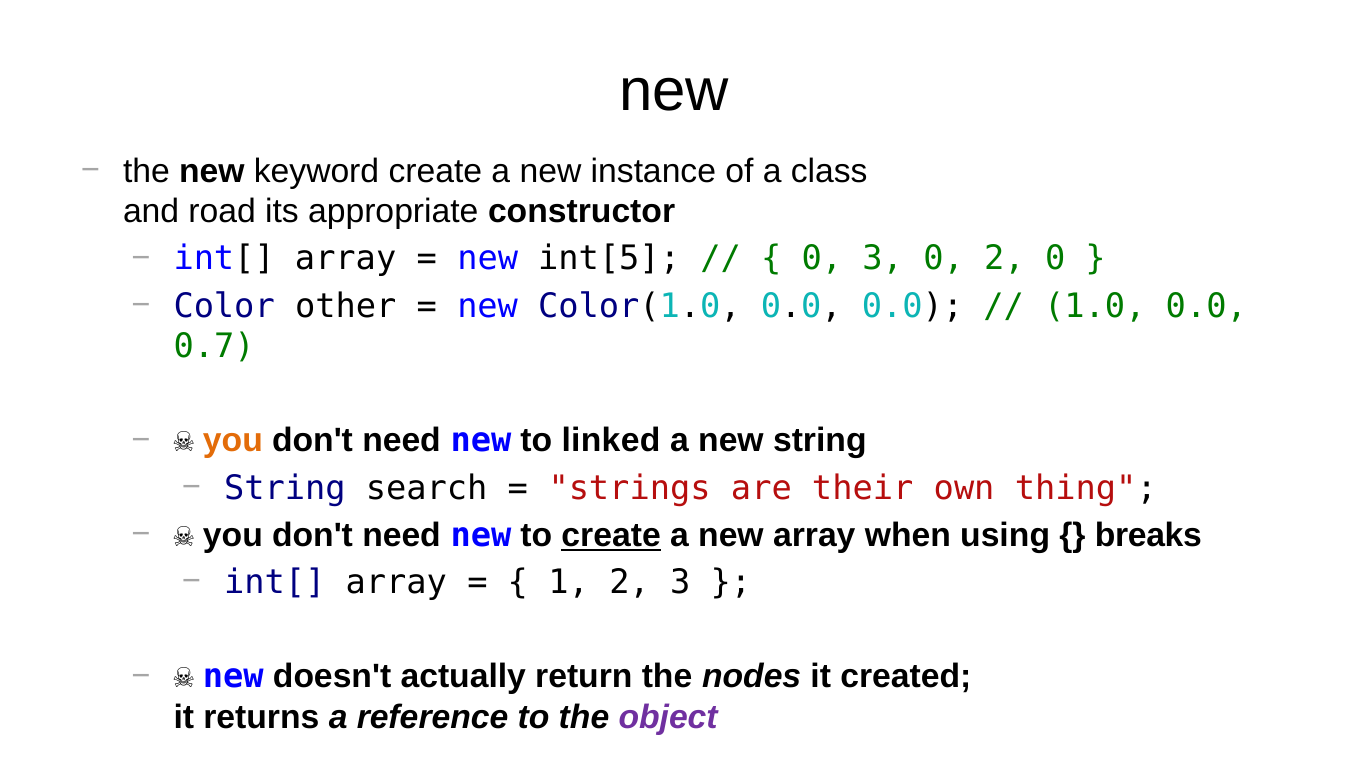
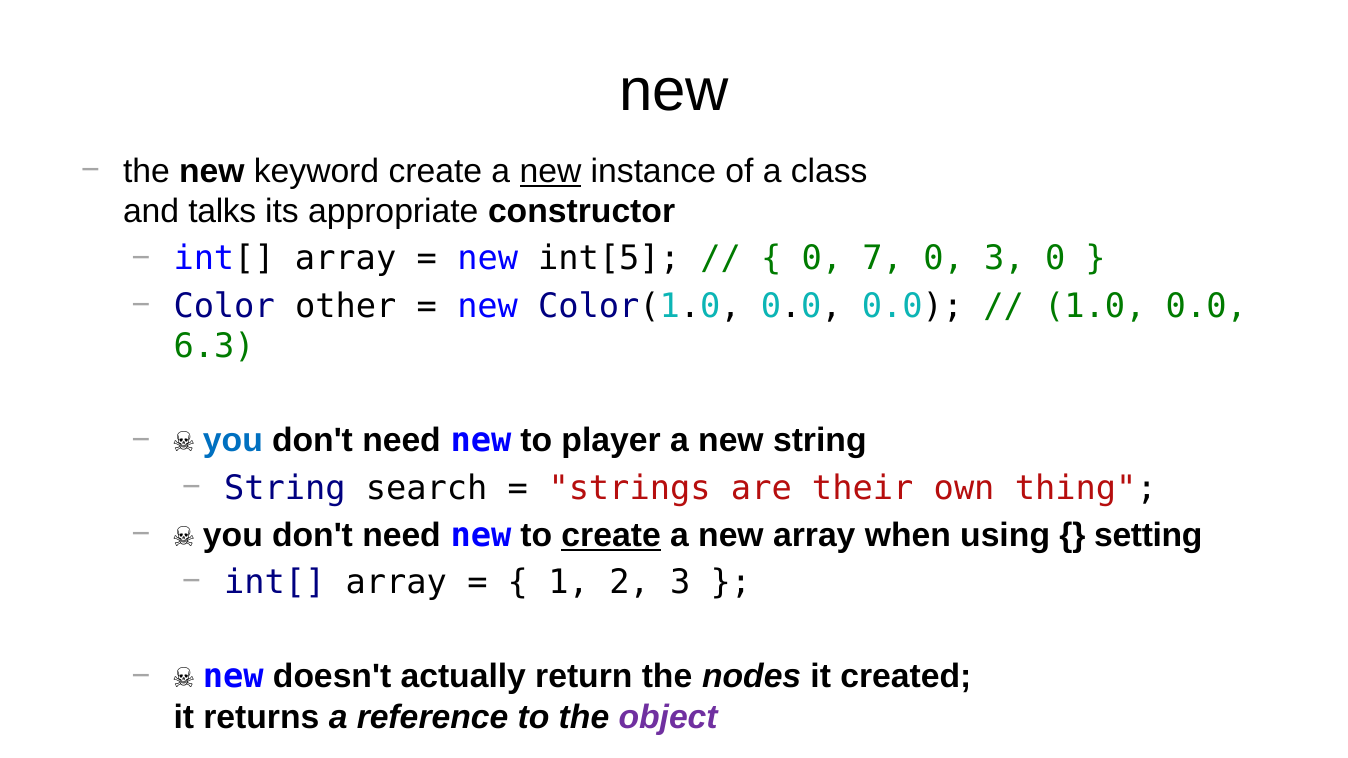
new underline: none -> present (550, 171)
road: road -> talks (222, 212)
0 3: 3 -> 7 (883, 259)
0 2: 2 -> 3 (1004, 259)
0.7: 0.7 -> 6.3 (214, 347)
you colour: orange -> blue (233, 441)
linked: linked -> player (611, 441)
breaks: breaks -> setting (1148, 535)
